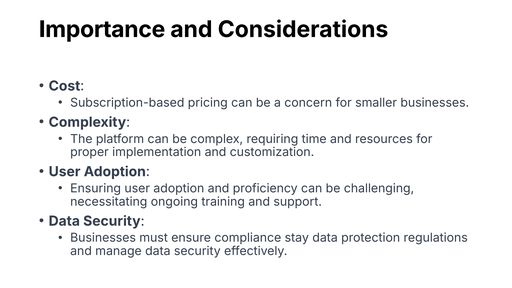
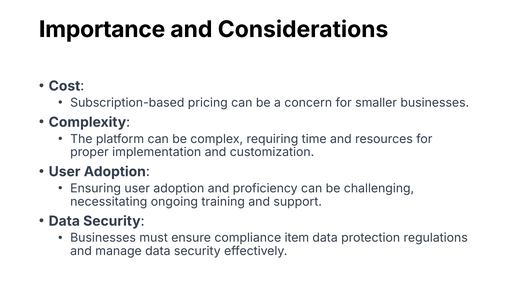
stay: stay -> item (297, 238)
